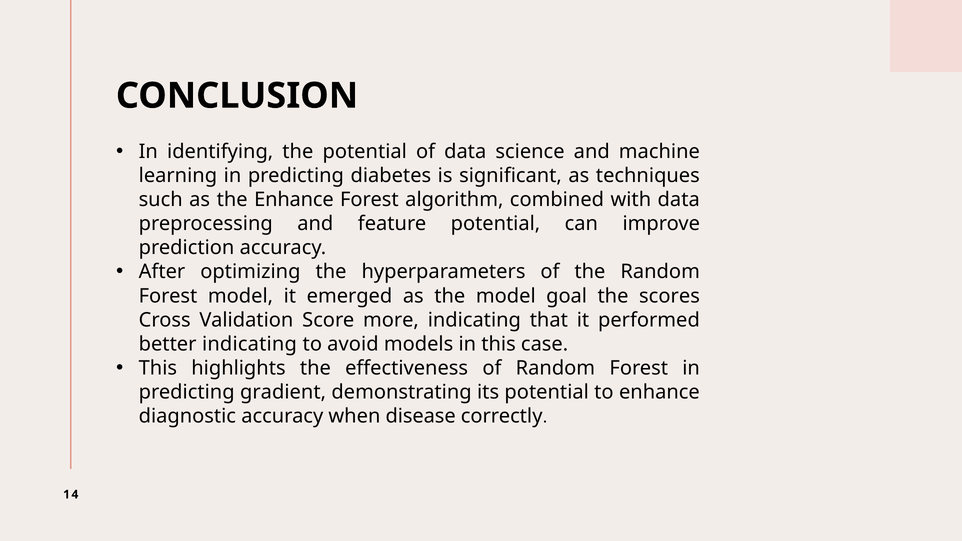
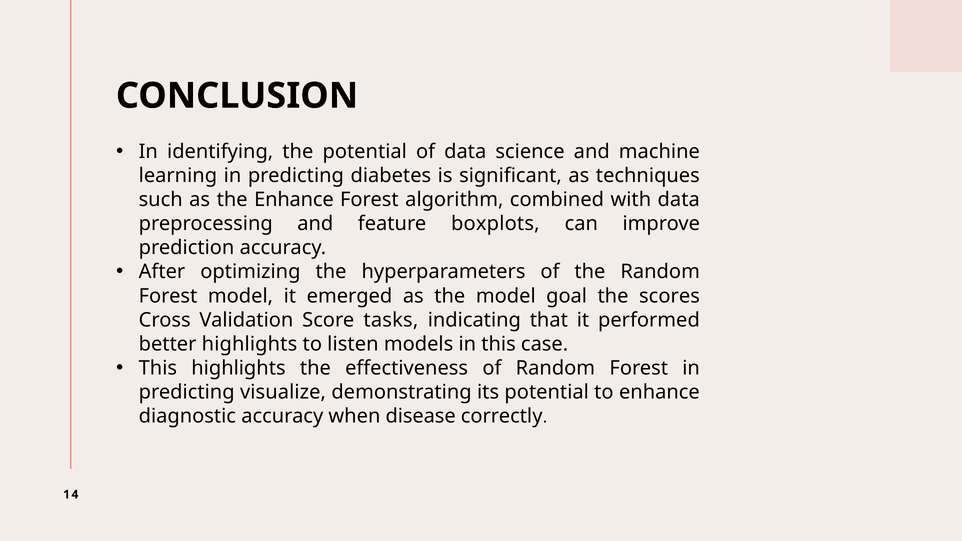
feature potential: potential -> boxplots (495, 224)
more: more -> tasks (391, 320)
better indicating: indicating -> highlights (249, 344)
avoid: avoid -> listen (353, 344)
gradient: gradient -> visualize (283, 392)
